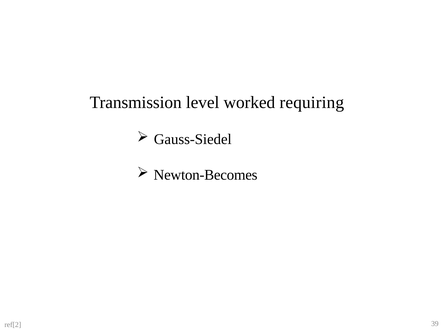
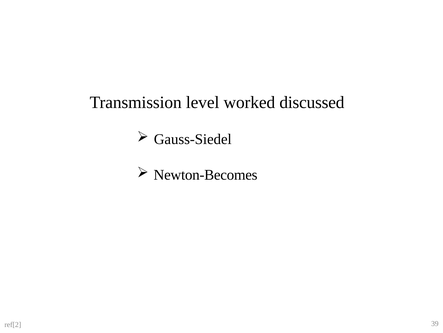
requiring: requiring -> discussed (312, 102)
